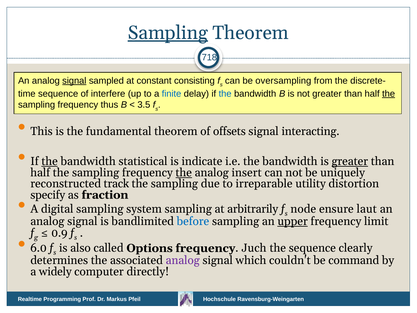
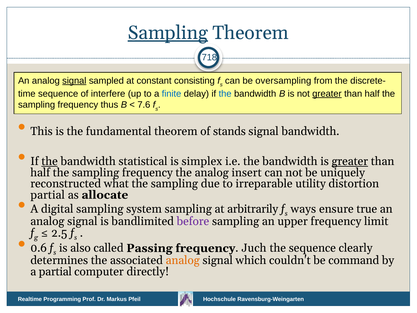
greater underline: none -> present (327, 94)
the underline: present -> none (389, 94)
3.5: 3.5 -> 7.6 (144, 105)
offsets: offsets -> stands (229, 131)
signal interacting: interacting -> bandwidth (310, 131)
indicate: indicate -> simplex (202, 161)
the underline: present -> none (184, 172)
track: track -> what (116, 184)
specify: specify -> partial (48, 195)
fraction: fraction -> allocate (105, 195)
node: node -> ways (303, 209)
laut: laut -> true (367, 209)
before colour: blue -> purple (193, 221)
upper underline: present -> none (293, 221)
0.9: 0.9 -> 2.5 (59, 233)
6.0: 6.0 -> 0.6 (39, 248)
Options: Options -> Passing (149, 248)
analog colour: purple -> orange (183, 260)
a widely: widely -> partial (55, 271)
